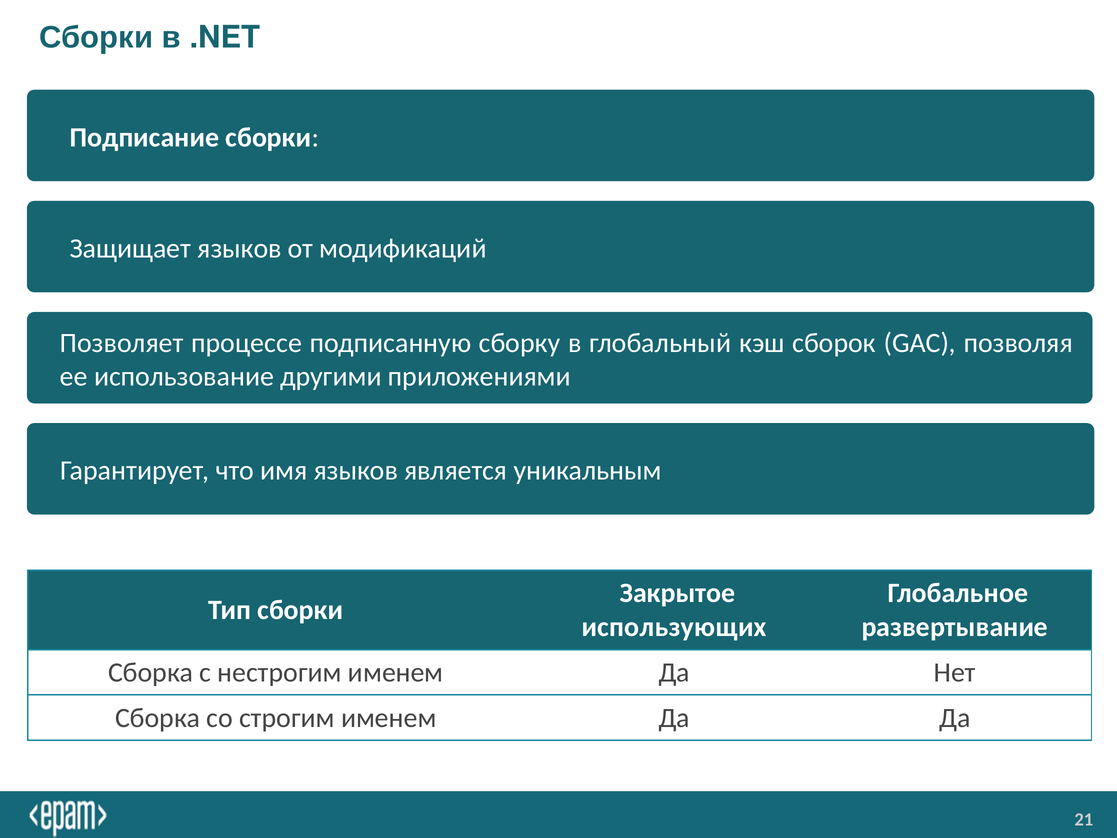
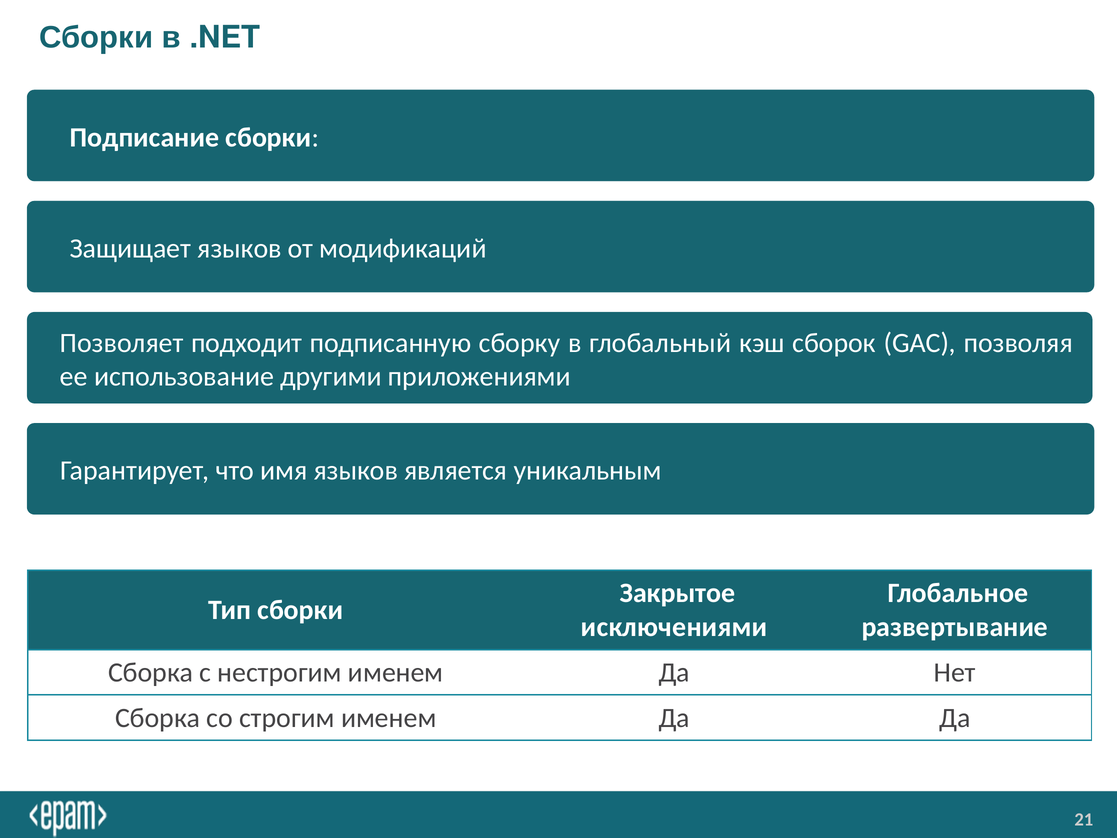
процессе: процессе -> подходит (247, 343)
использующих: использующих -> исключениями (674, 627)
